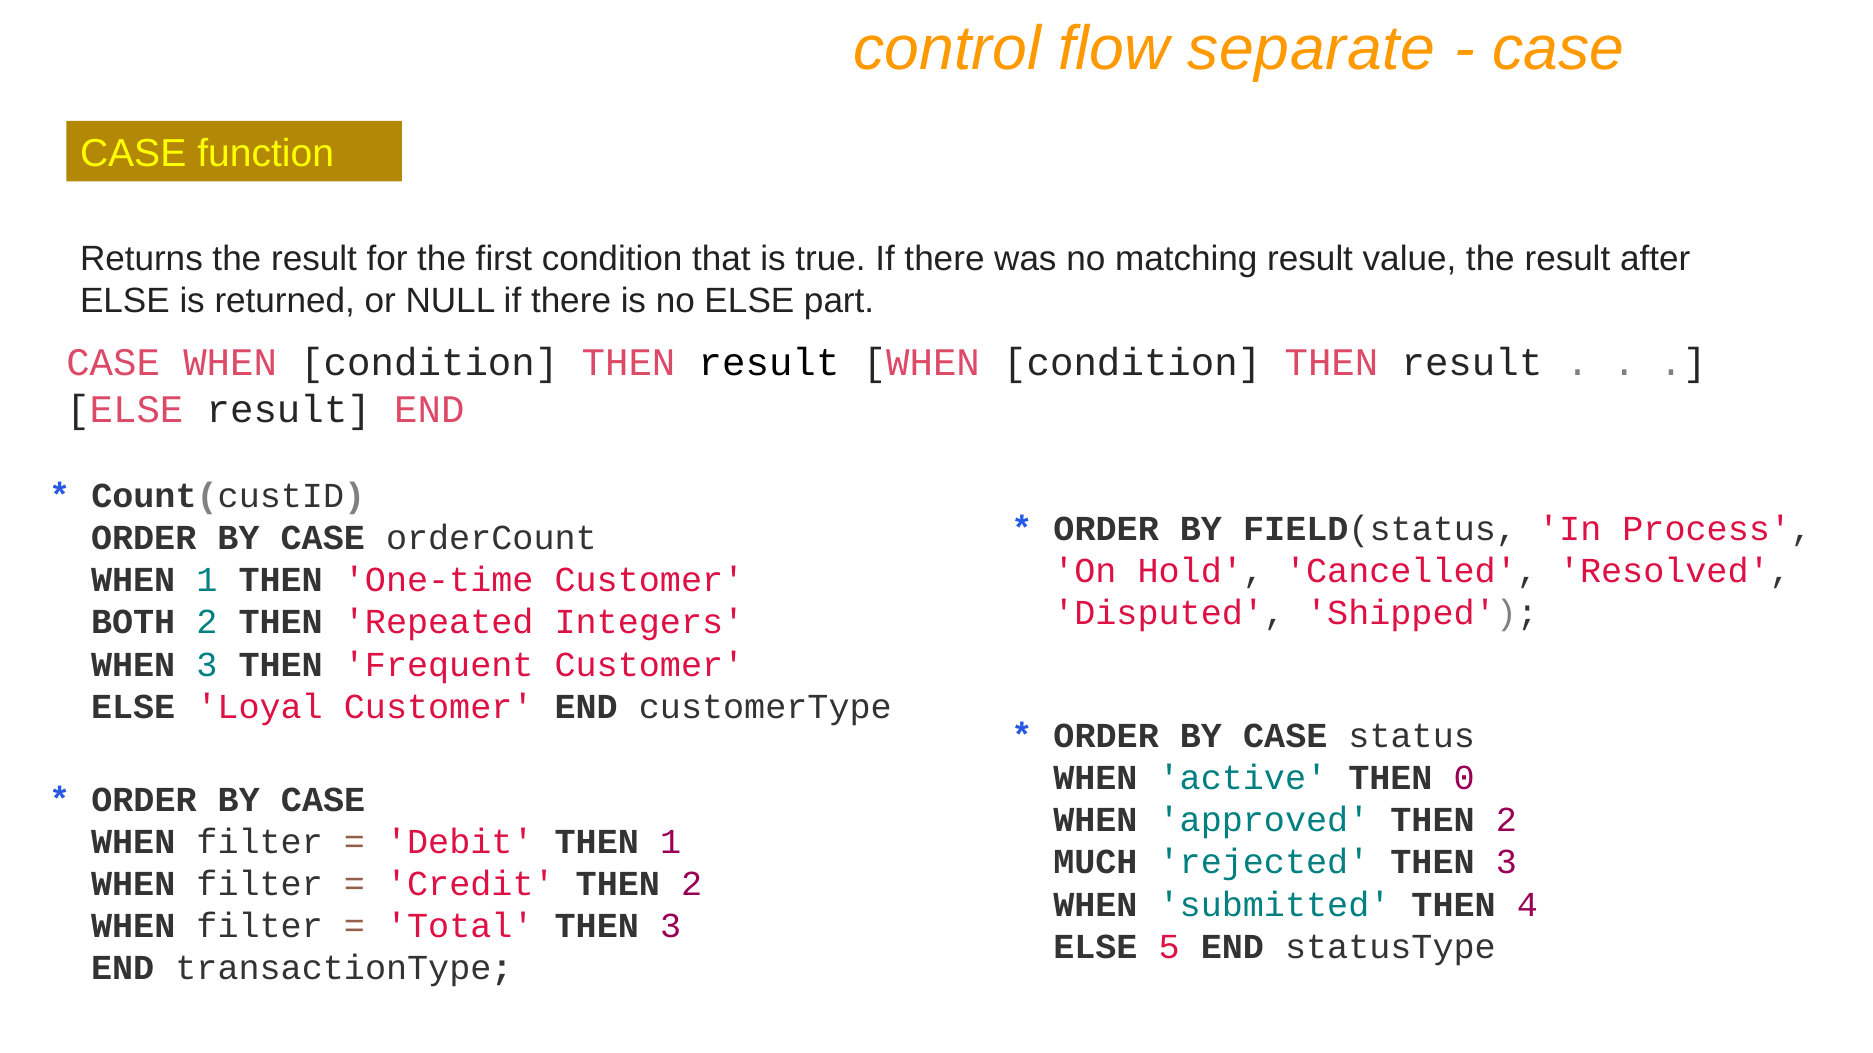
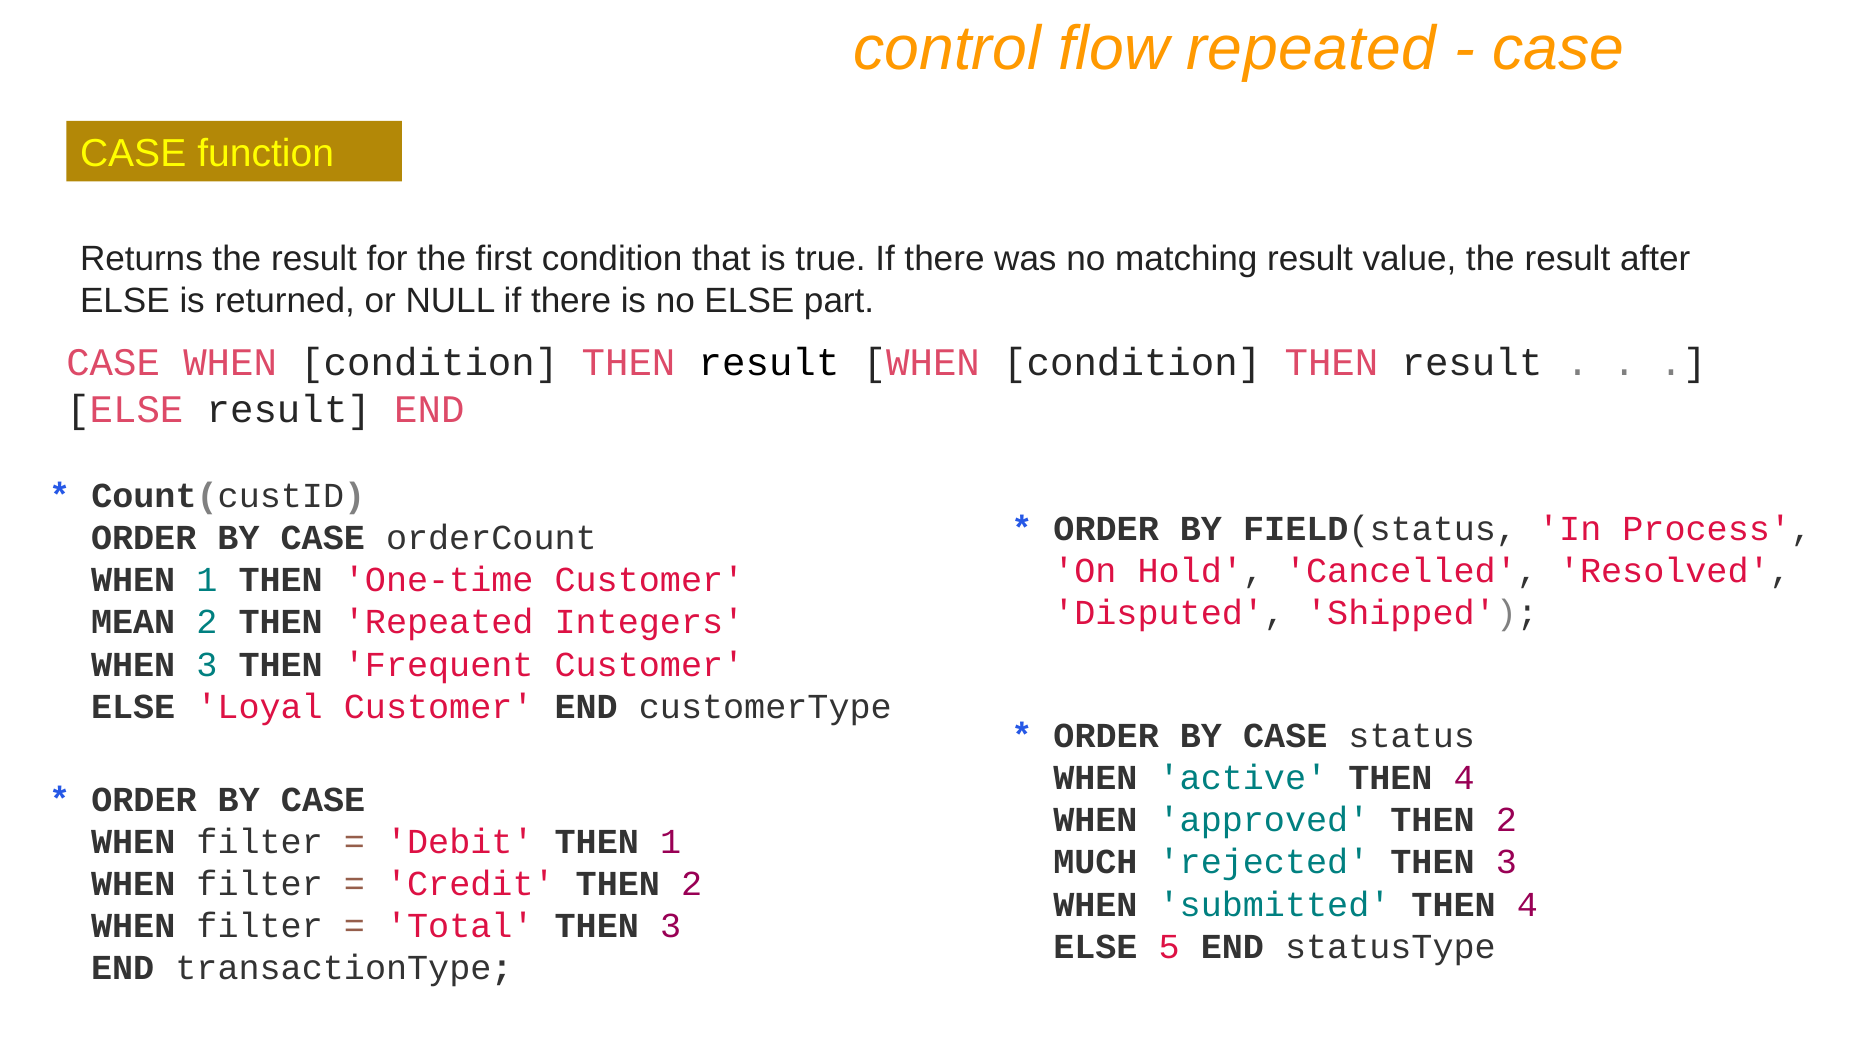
flow separate: separate -> repeated (1311, 49)
BOTH: BOTH -> MEAN (133, 623)
active THEN 0: 0 -> 4 (1464, 779)
